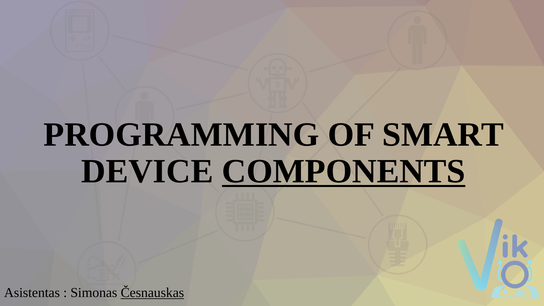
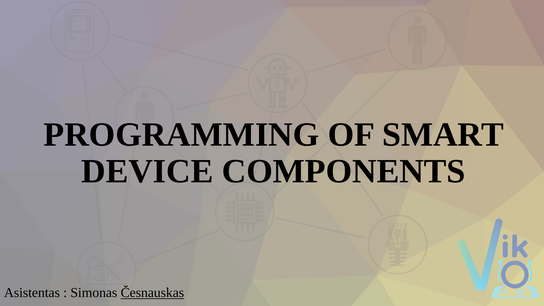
COMPONENTS underline: present -> none (344, 171)
